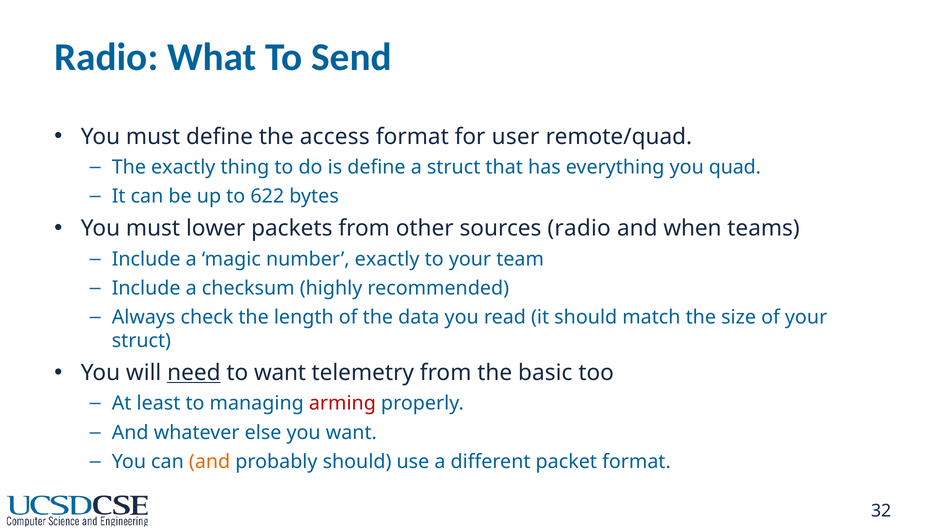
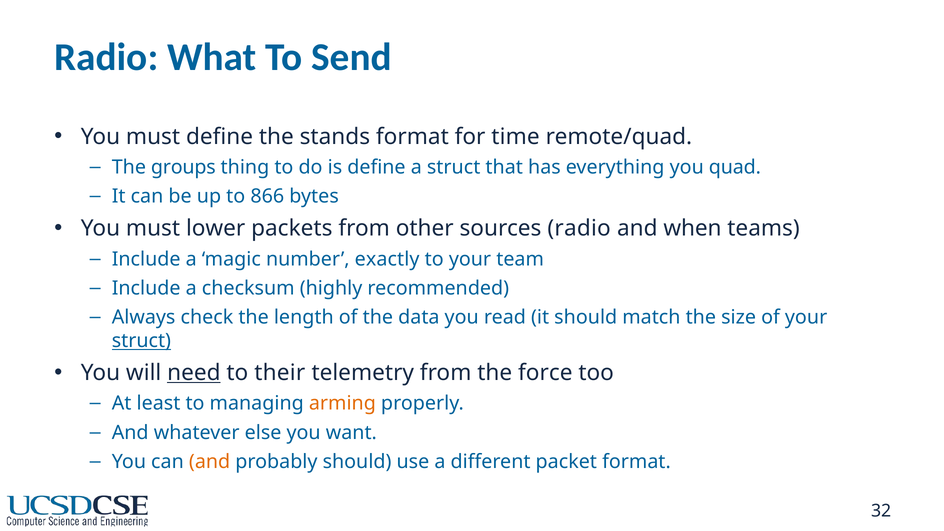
access: access -> stands (335, 137)
user: user -> time (516, 137)
The exactly: exactly -> groups (183, 167)
622: 622 -> 866 (267, 196)
struct underline: none -> present (141, 341)
to want: want -> their (280, 373)
basic: basic -> force (545, 373)
arming colour: red -> orange (342, 403)
